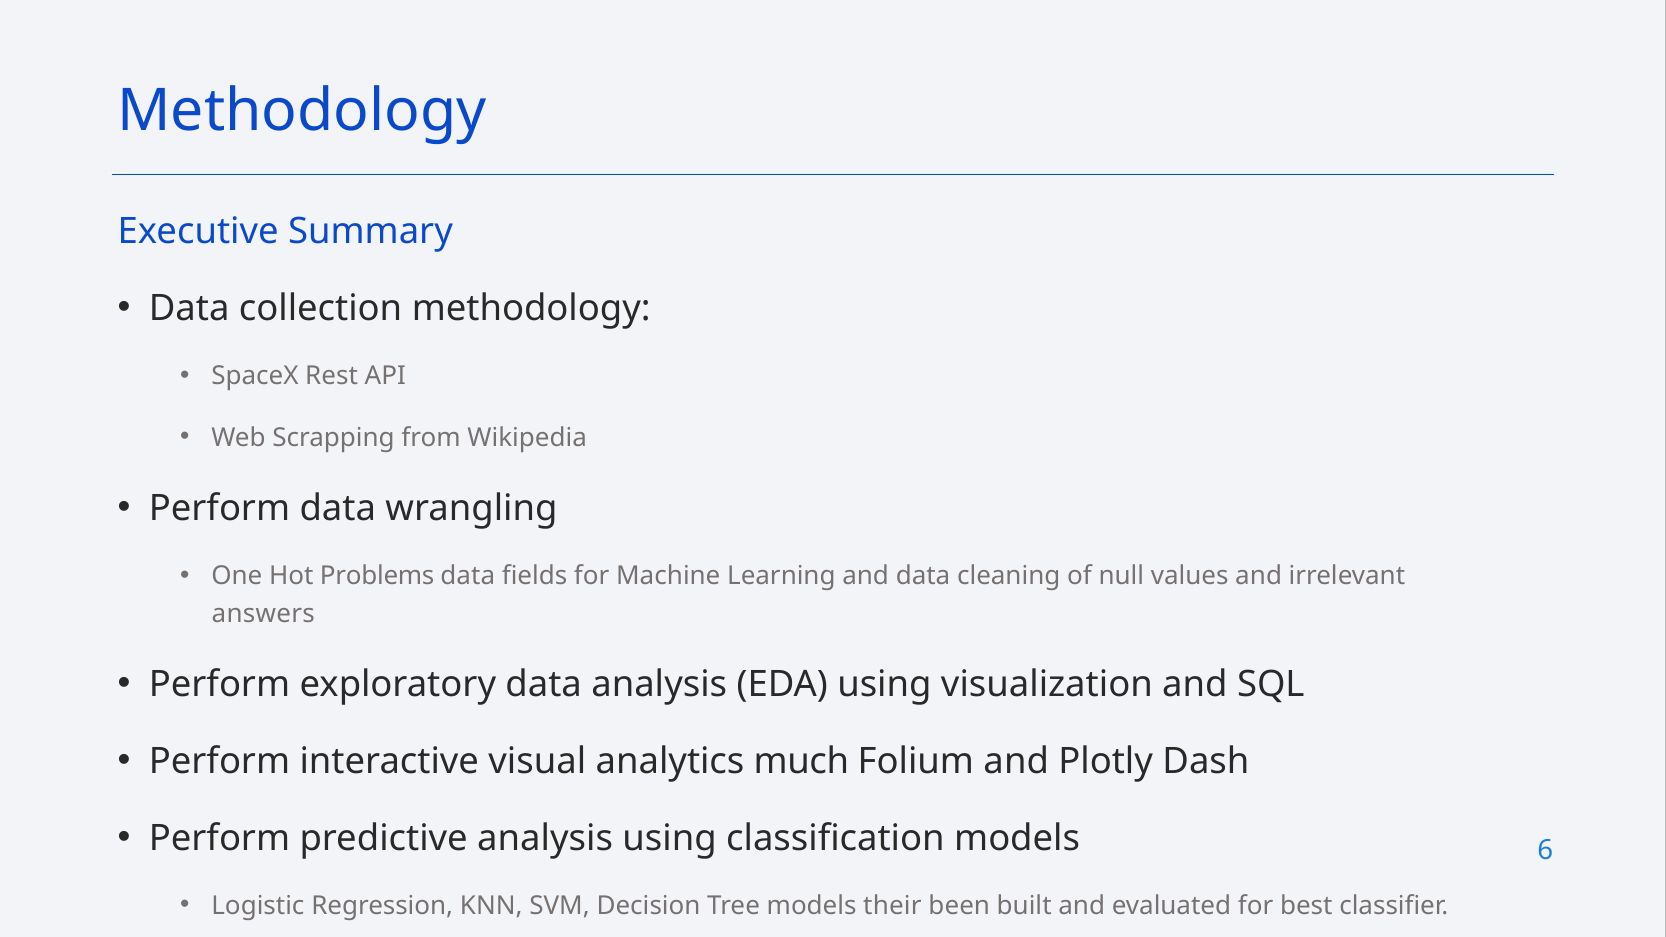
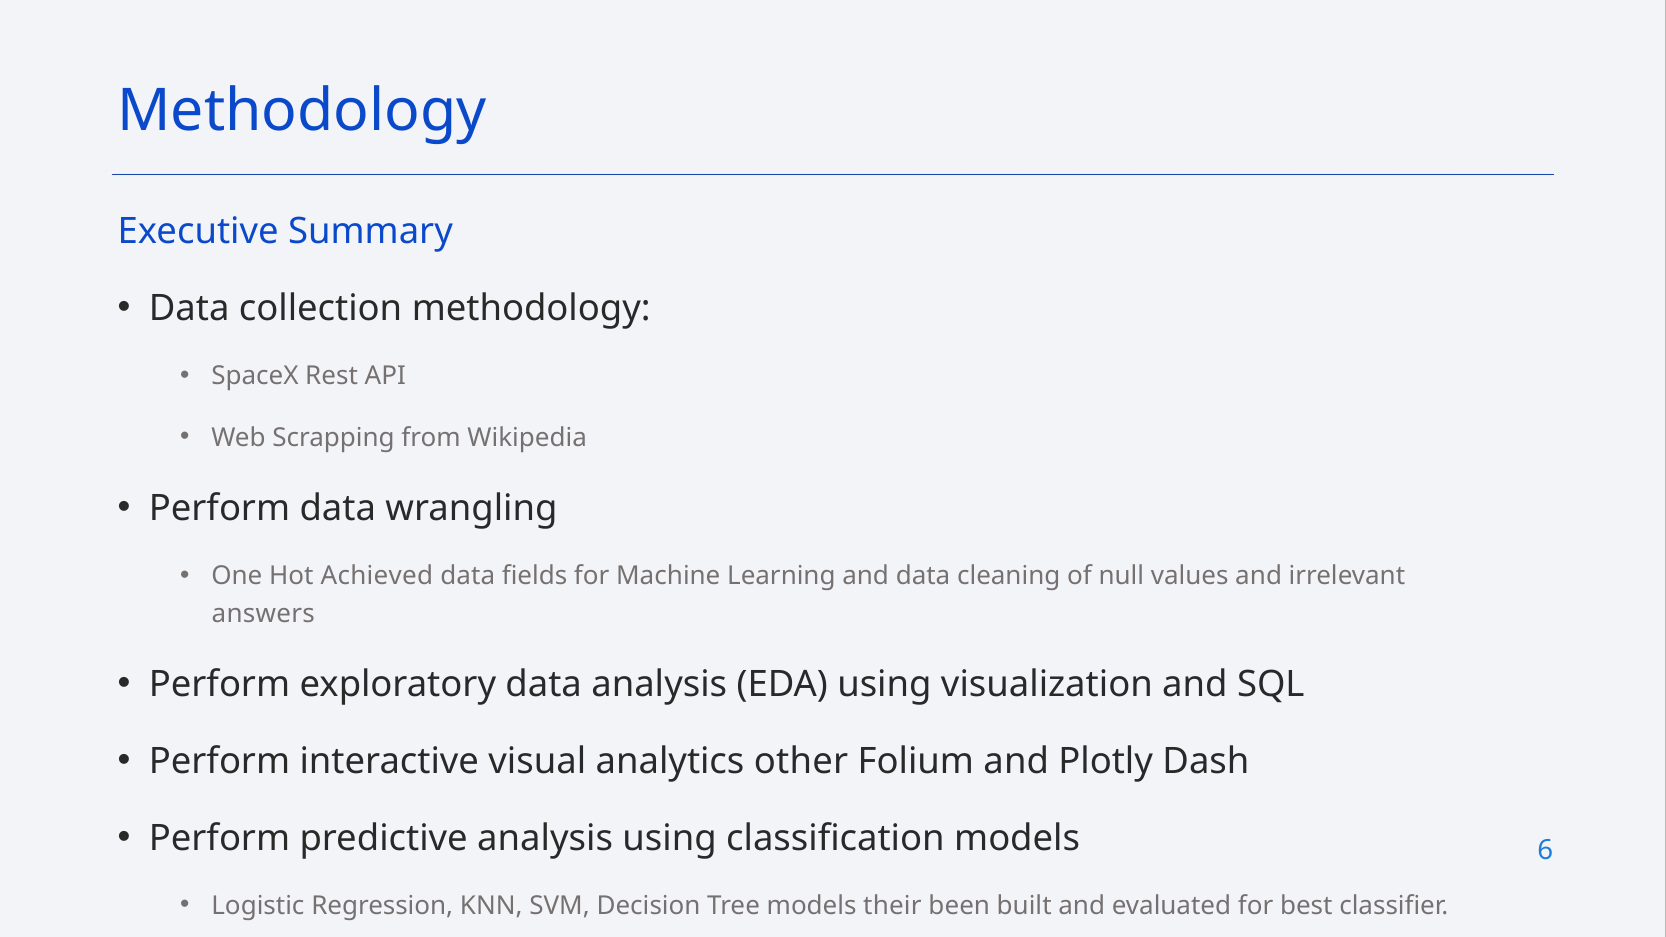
Problems: Problems -> Achieved (377, 576)
much: much -> other (801, 762)
